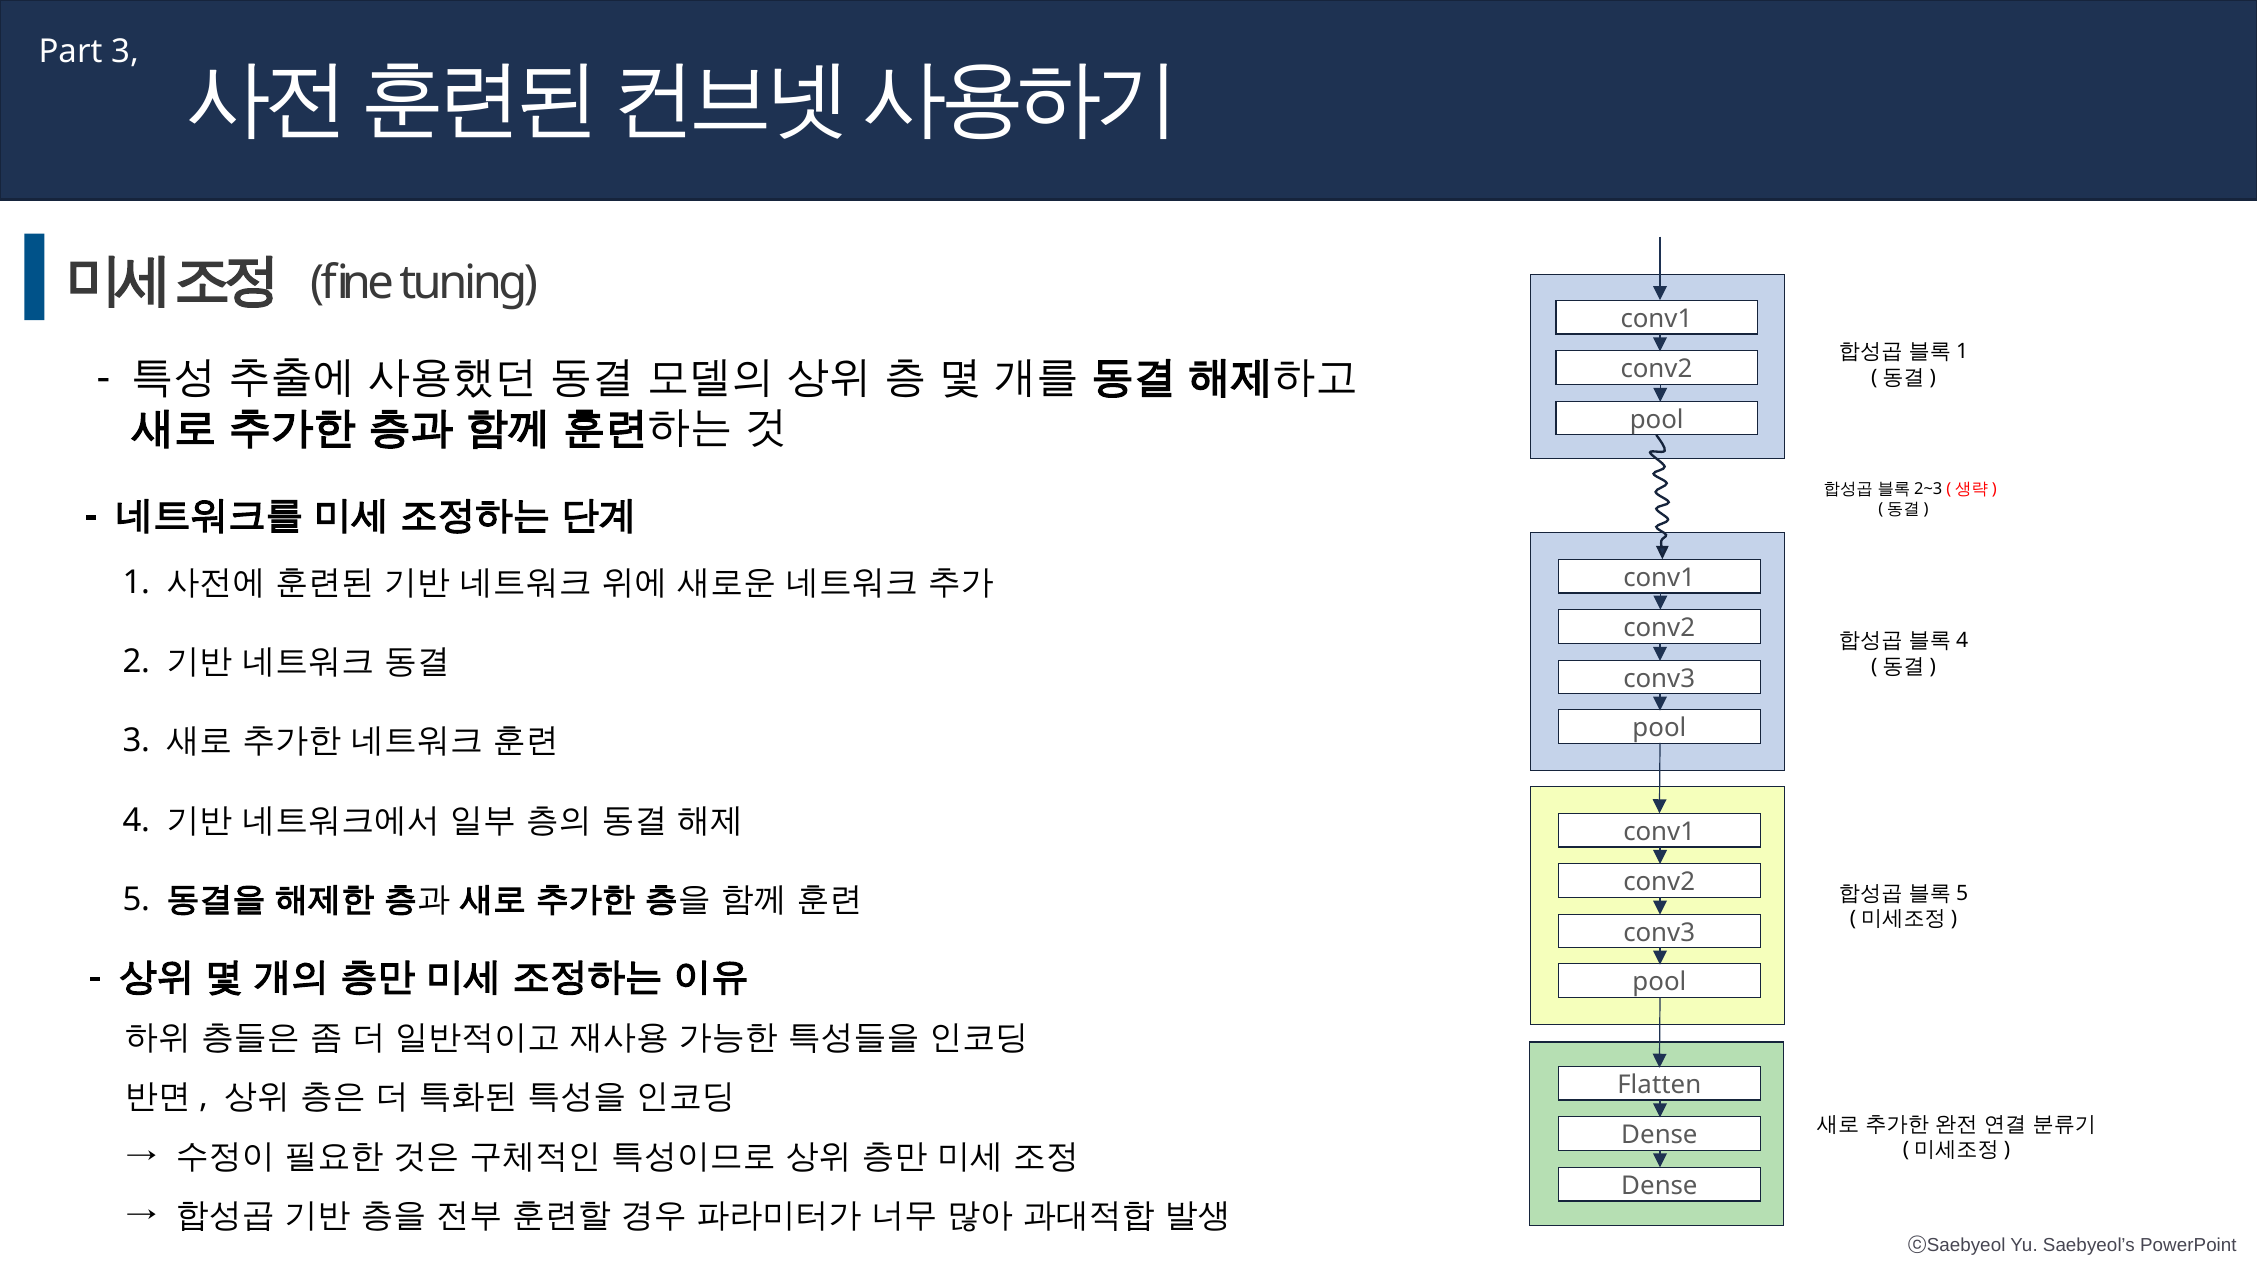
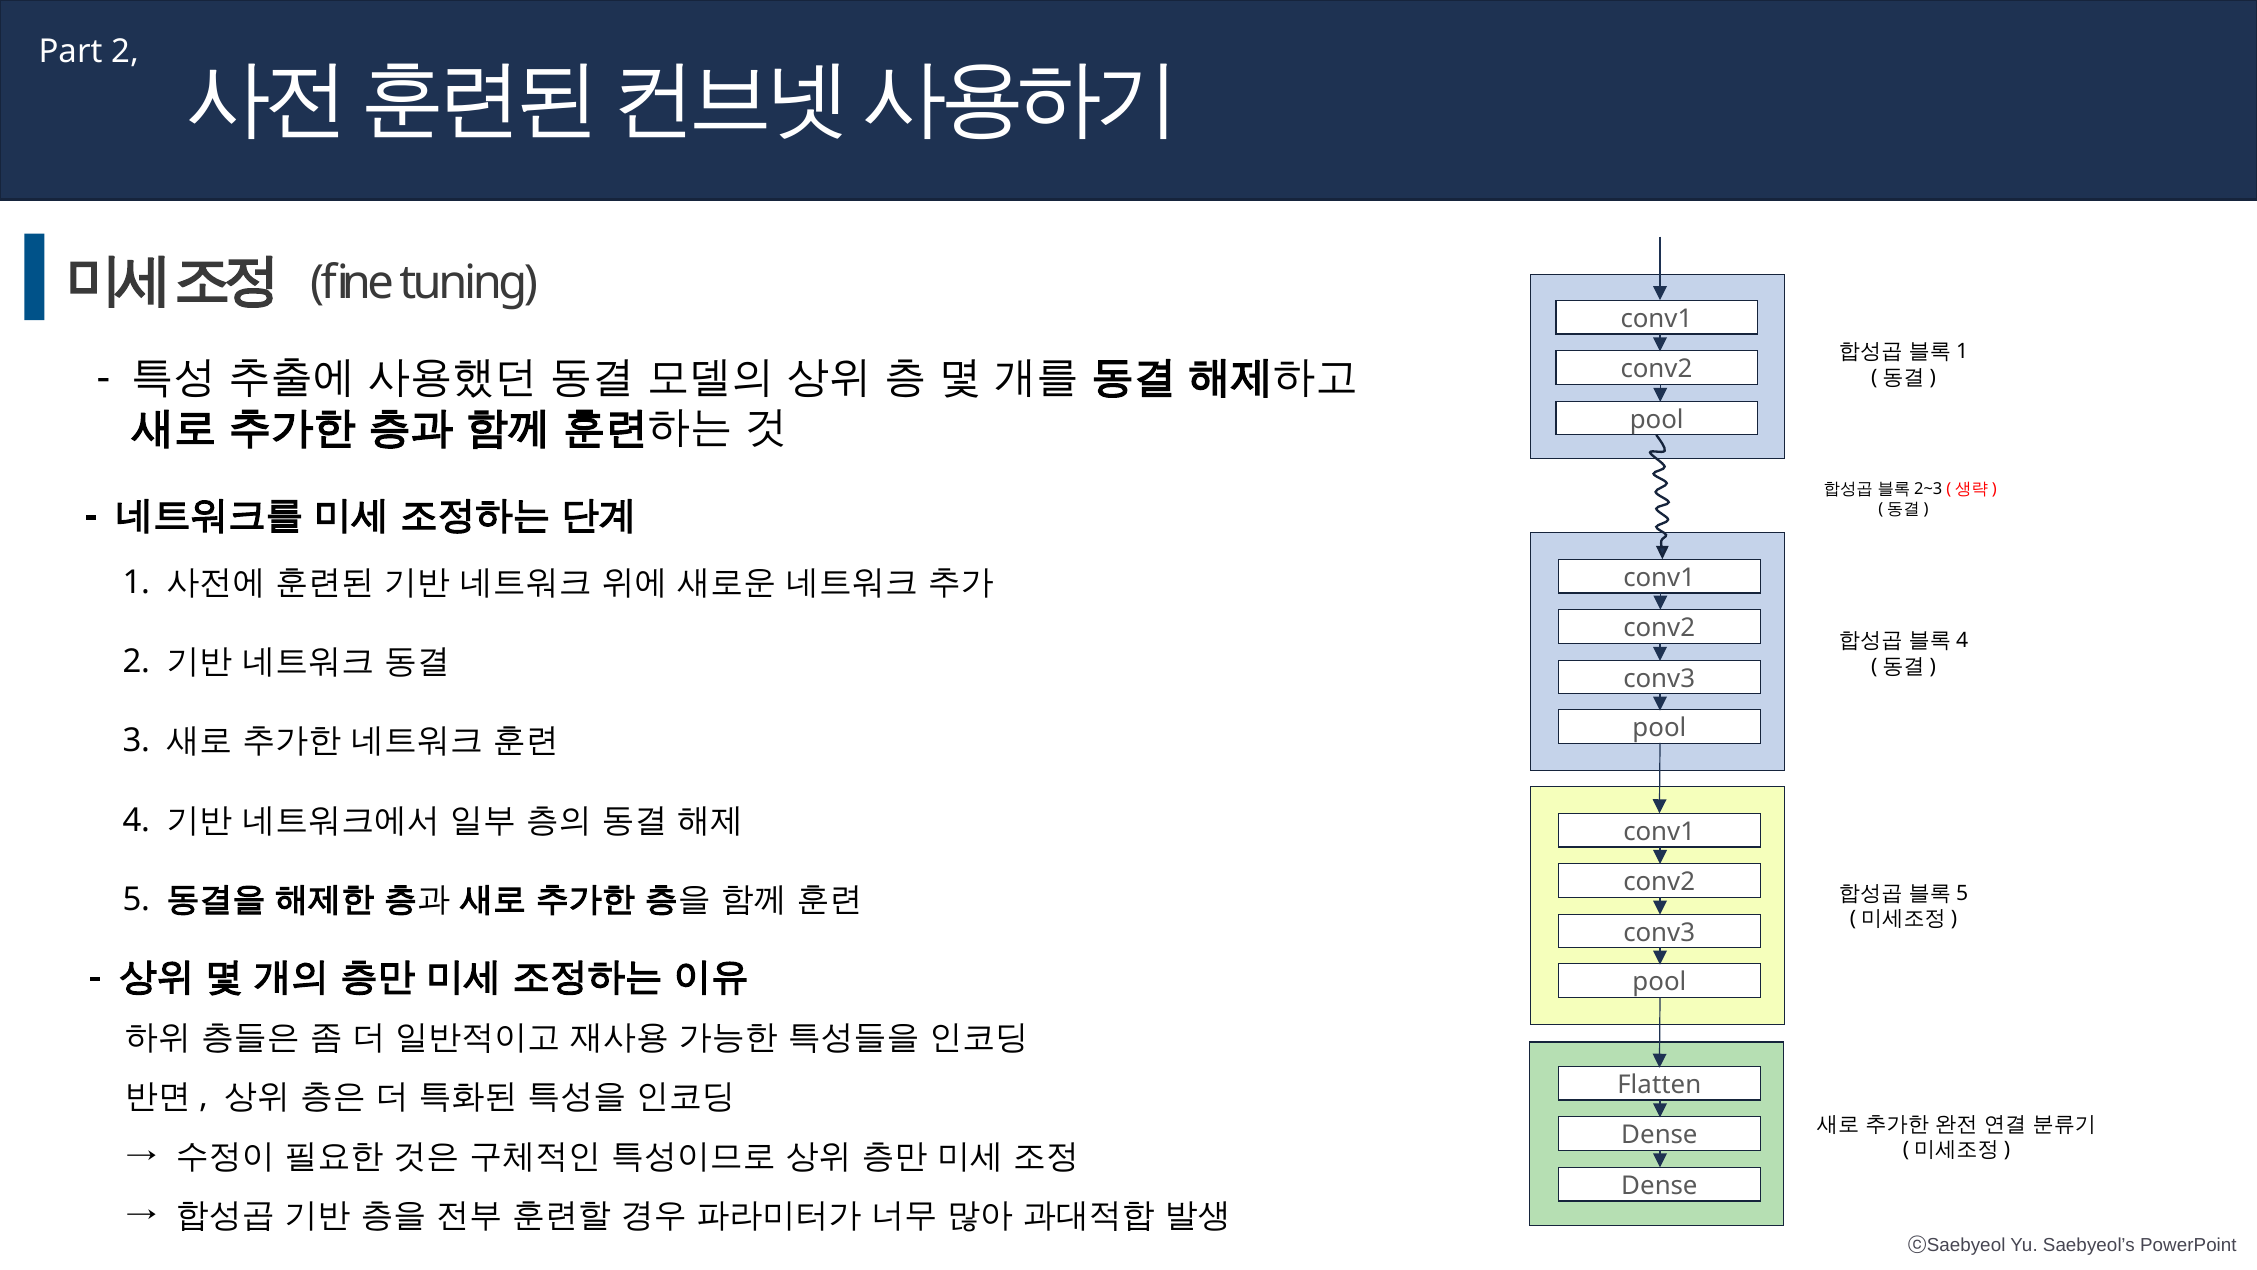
Part 3: 3 -> 2 (125, 52)
